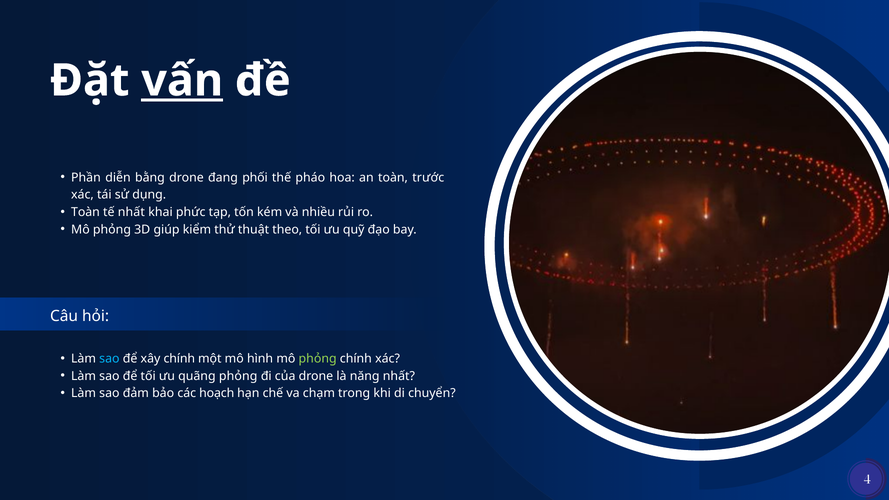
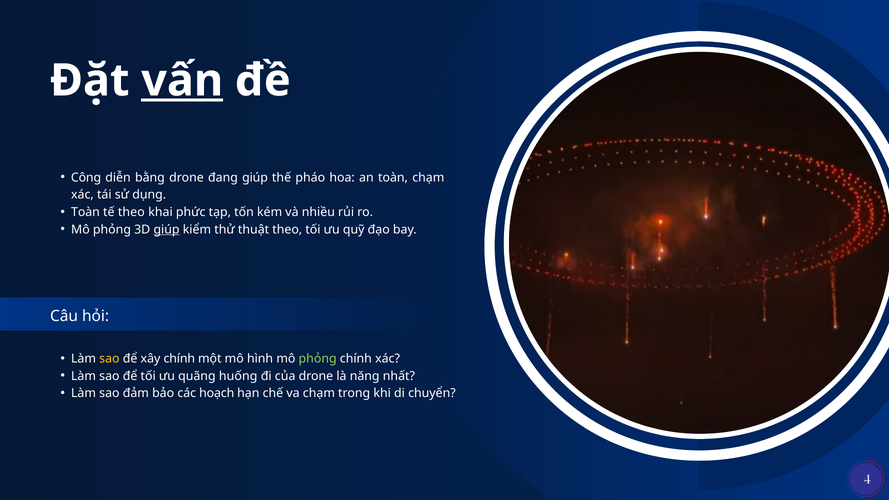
Phần: Phần -> Công (86, 177)
đang phối: phối -> giúp (255, 177)
toàn trước: trước -> chạm (428, 177)
tế nhất: nhất -> theo (131, 212)
giúp underline: none -> present (167, 230)
sao colour: light blue -> yellow (109, 359)
quãng phỏng: phỏng -> huống (238, 376)
